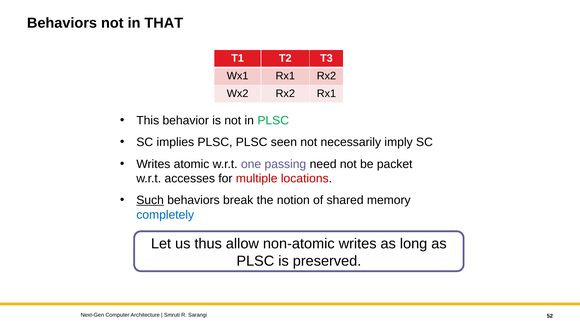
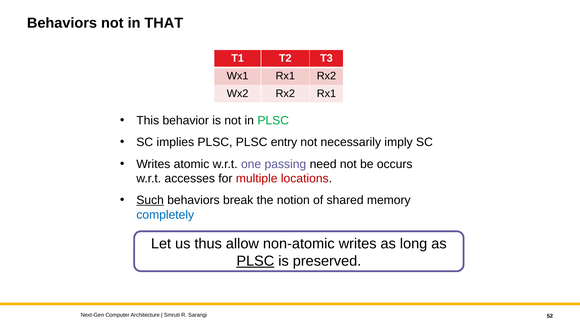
seen: seen -> entry (284, 142)
packet: packet -> occurs (395, 164)
PLSC underline: none -> present (255, 261)
